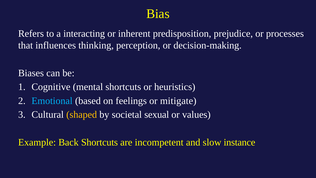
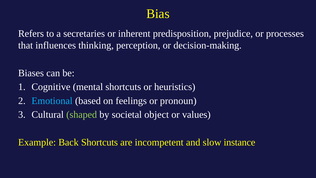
interacting: interacting -> secretaries (84, 33)
mitigate: mitigate -> pronoun (178, 101)
shaped colour: yellow -> light green (82, 114)
sexual: sexual -> object (157, 114)
